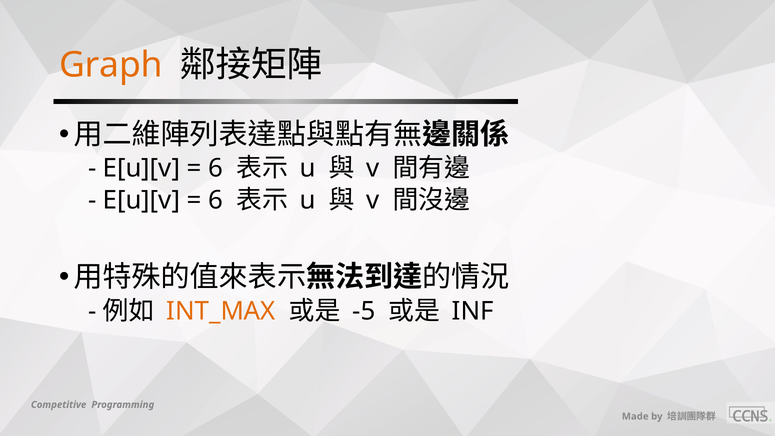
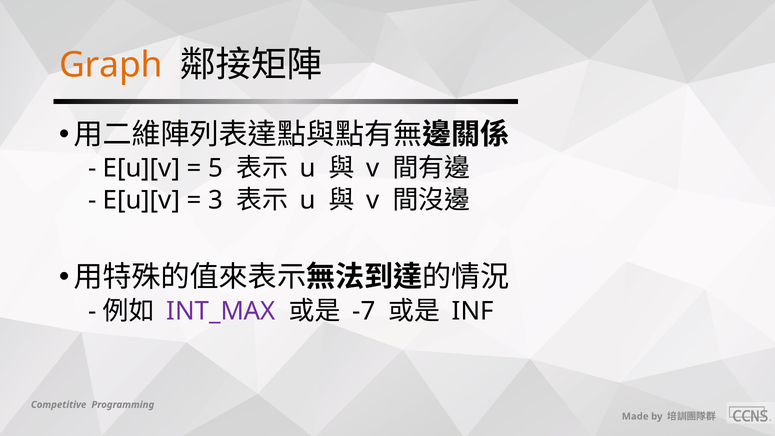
6: 6 -> 5 (216, 168)
6: 6 -> 3 (216, 200)
INT_MAX colour: orange -> purple (221, 311)
-5: -5 -> -7 (364, 311)
